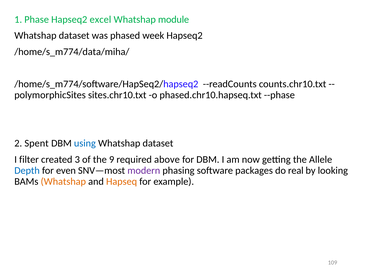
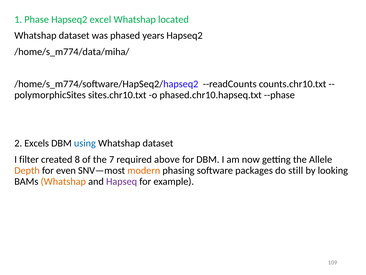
module: module -> located (173, 19)
week: week -> years (153, 36)
Spent: Spent -> Excels (37, 143)
3: 3 -> 8 (77, 159)
9: 9 -> 7 (112, 159)
Depth colour: blue -> orange (27, 170)
modern colour: purple -> orange (144, 170)
real: real -> still (296, 170)
Hapseq colour: orange -> purple (122, 181)
